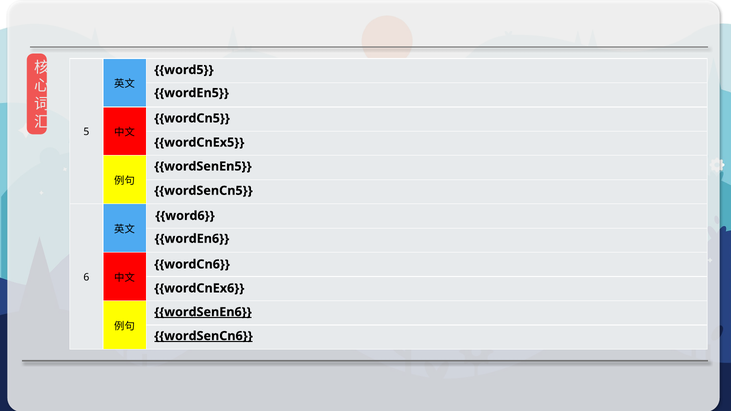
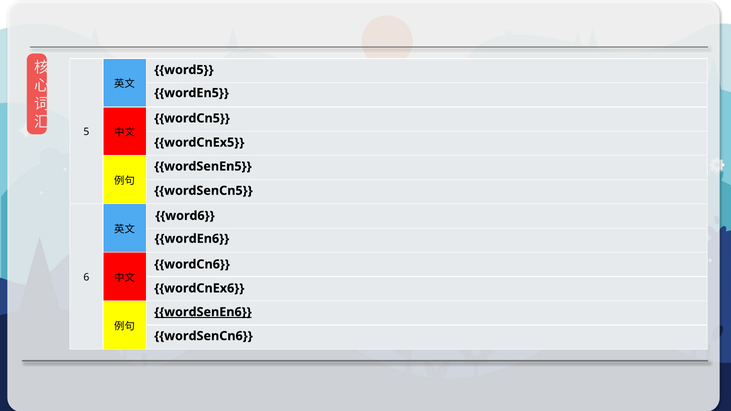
wordSenCn6 underline: present -> none (203, 336)
